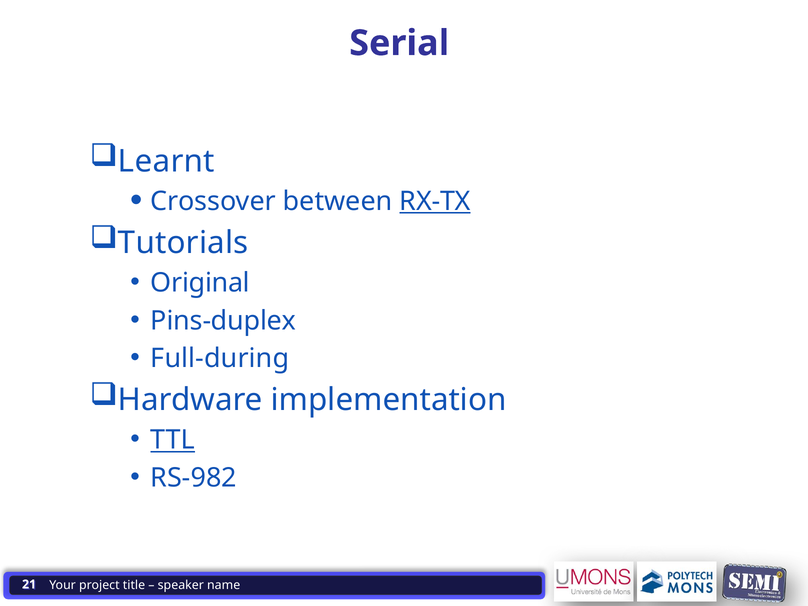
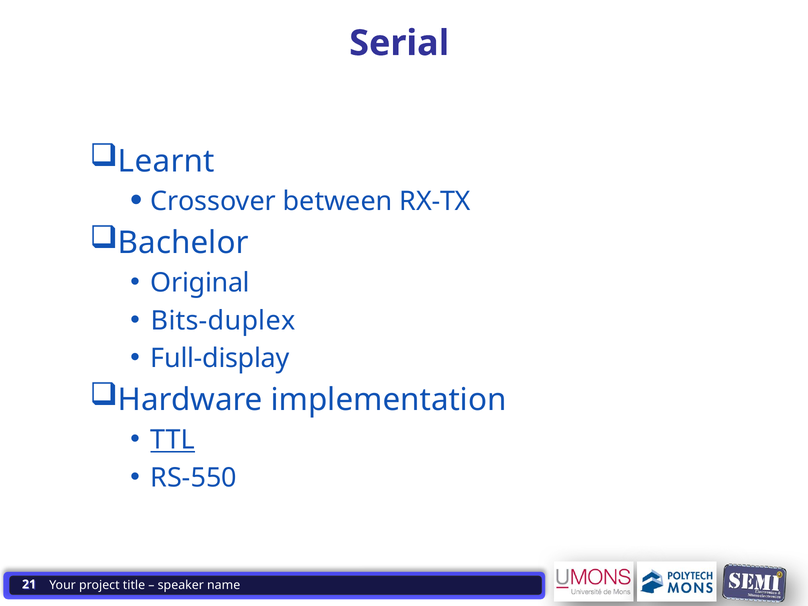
RX-TX underline: present -> none (435, 201)
Tutorials: Tutorials -> Bachelor (183, 243)
Pins-duplex: Pins-duplex -> Bits-duplex (223, 321)
Full-during: Full-during -> Full-display (220, 358)
RS-982: RS-982 -> RS-550 (194, 478)
